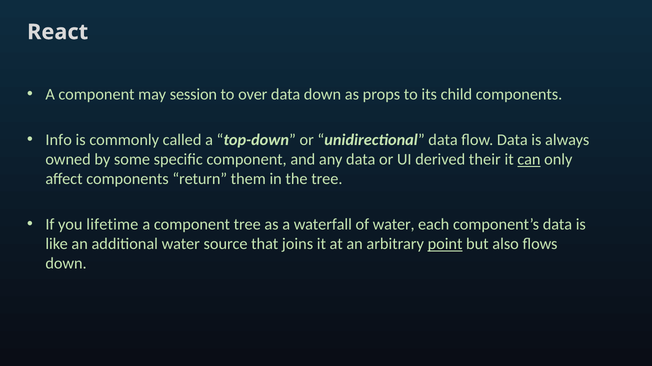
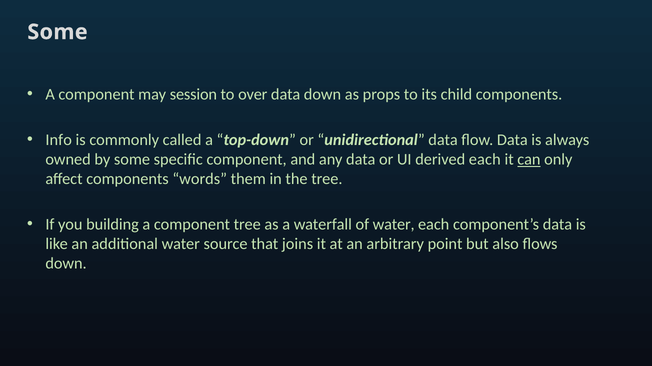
React: React -> Some (57, 32)
derived their: their -> each (485, 160)
return: return -> words (200, 179)
lifetime: lifetime -> building (112, 225)
point underline: present -> none (445, 244)
